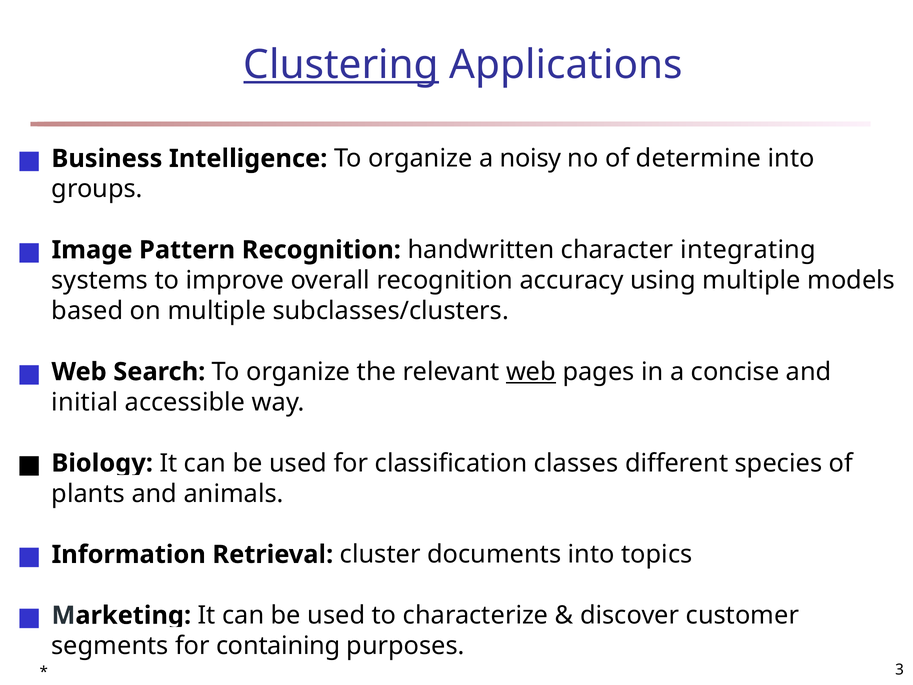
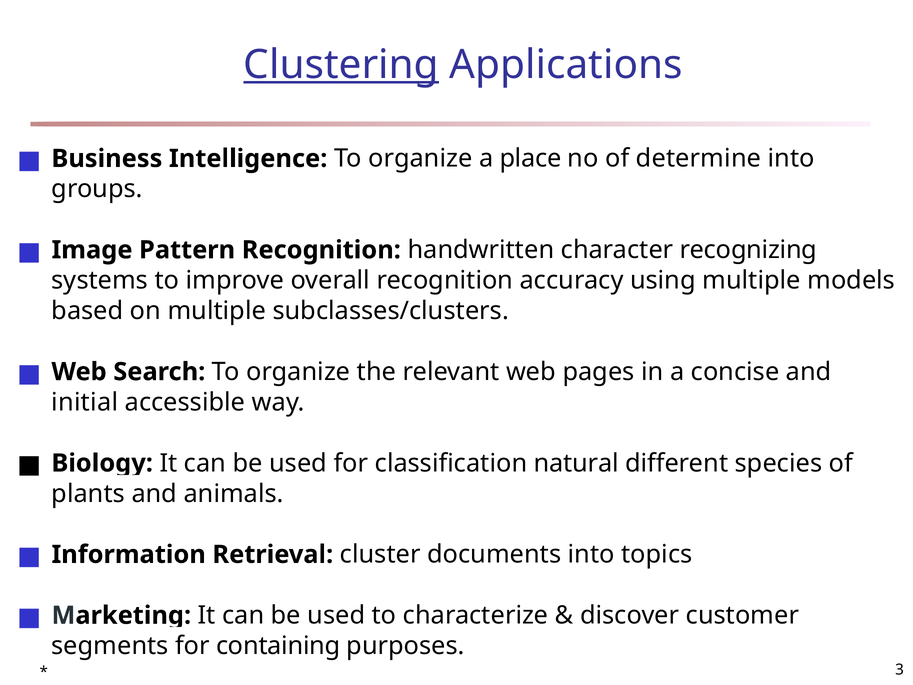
noisy: noisy -> place (531, 159)
integrating: integrating -> recognizing (748, 250)
web underline: present -> none (531, 372)
classes: classes -> natural (576, 463)
